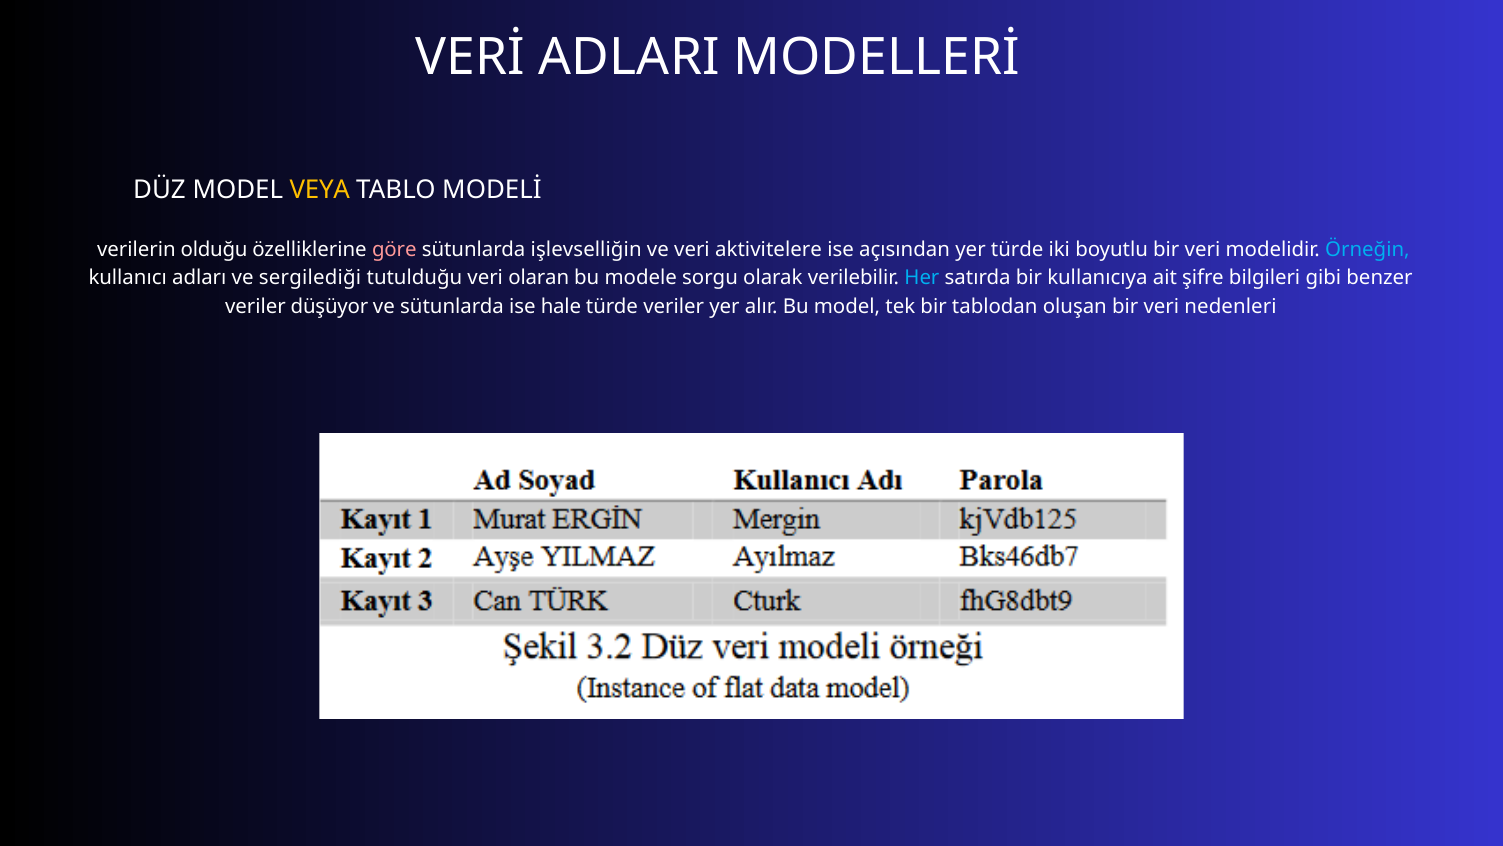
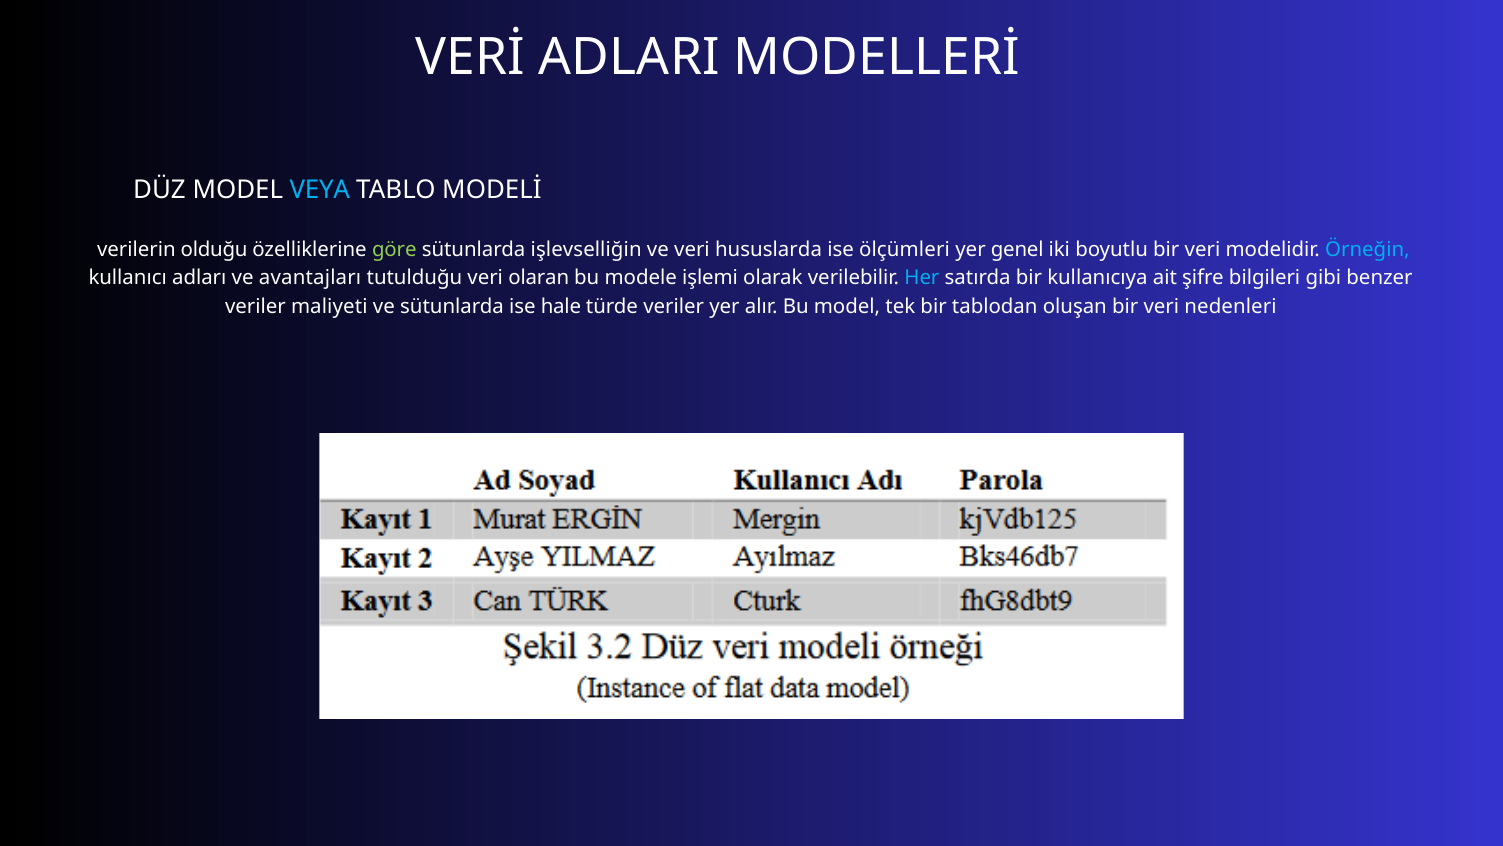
VEYA colour: yellow -> light blue (320, 189)
göre colour: pink -> light green (394, 249)
aktivitelere: aktivitelere -> hususlarda (769, 249)
açısından: açısından -> ölçümleri (904, 249)
yer türde: türde -> genel (1017, 249)
sergilediği: sergilediği -> avantajları (310, 278)
sorgu: sorgu -> işlemi (710, 278)
düşüyor: düşüyor -> maliyeti (329, 307)
